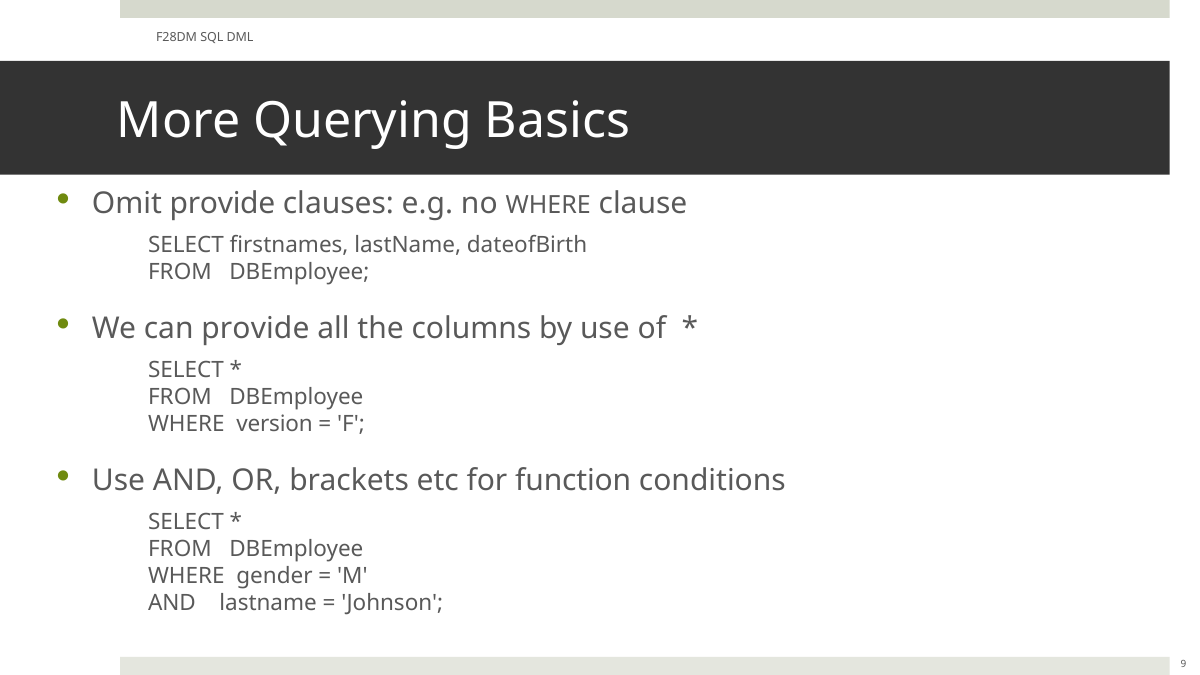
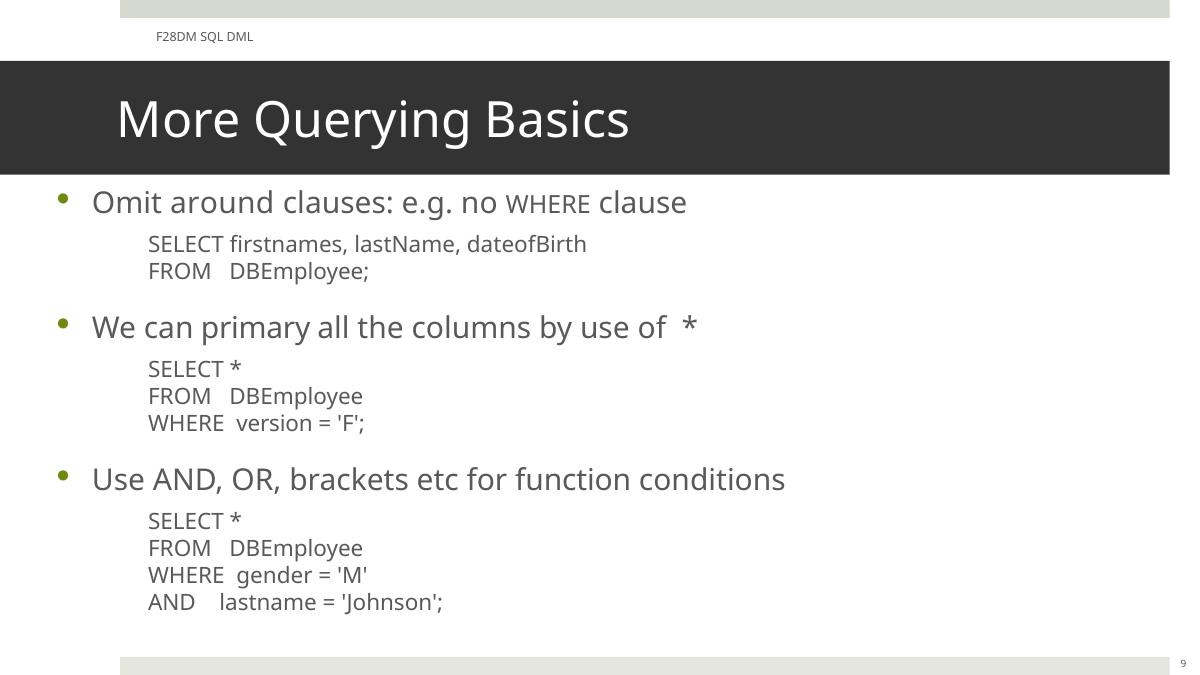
Omit provide: provide -> around (222, 204)
can provide: provide -> primary (256, 329)
